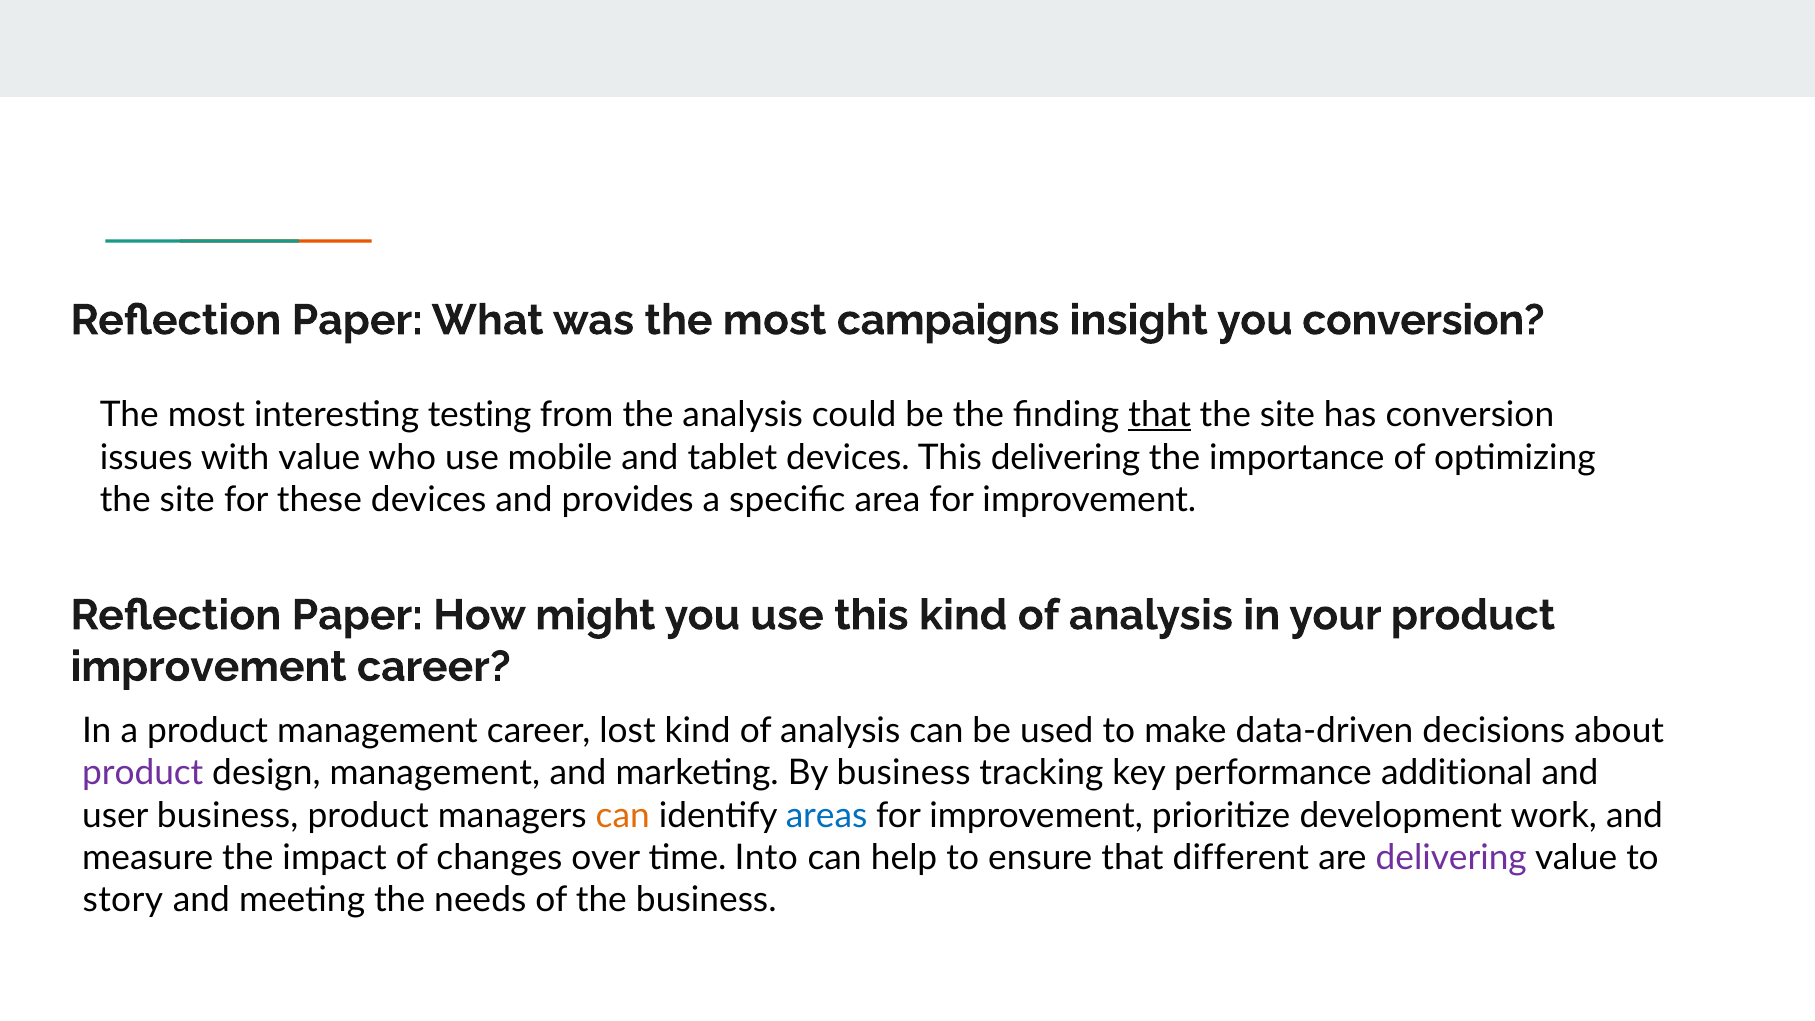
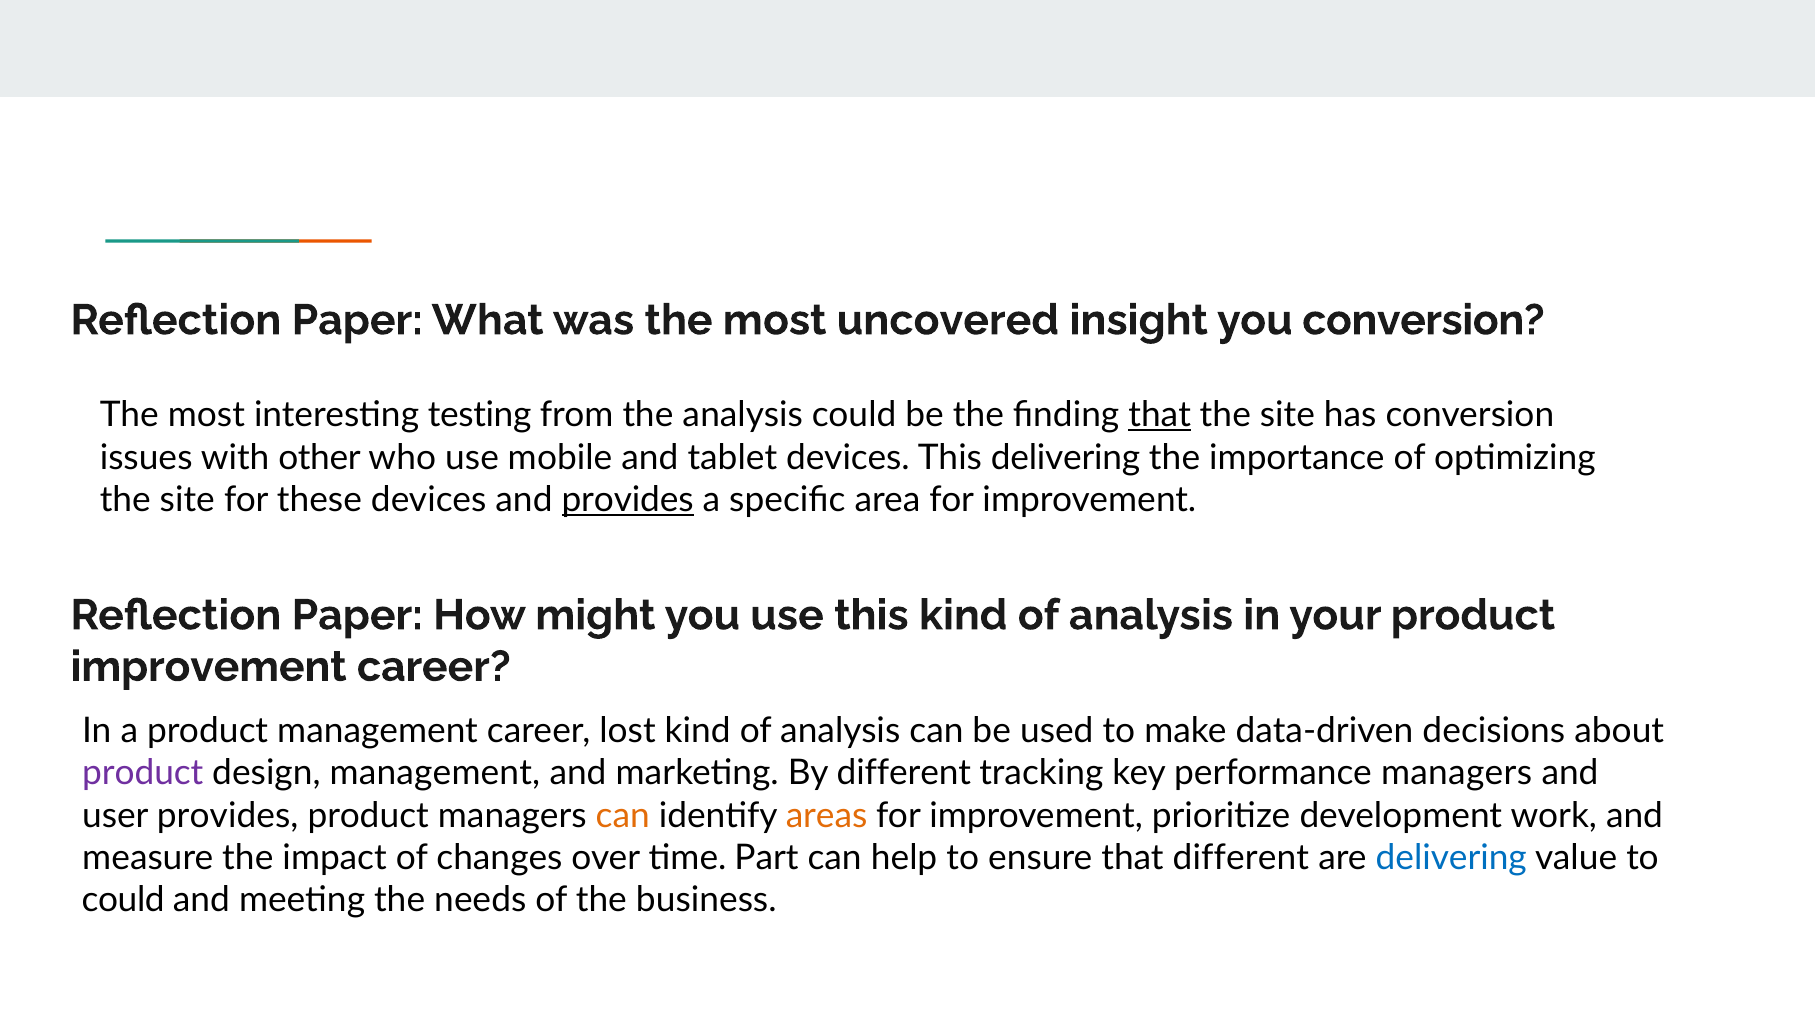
campaigns: campaigns -> uncovered (948, 320)
with value: value -> other (319, 457)
provides underline: none -> present (628, 500)
By business: business -> different (904, 773)
performance additional: additional -> managers (1457, 773)
user business: business -> provides (228, 816)
areas colour: blue -> orange (827, 816)
Into: Into -> Part (767, 858)
delivering colour: purple -> blue (1451, 858)
story: story -> could (123, 900)
